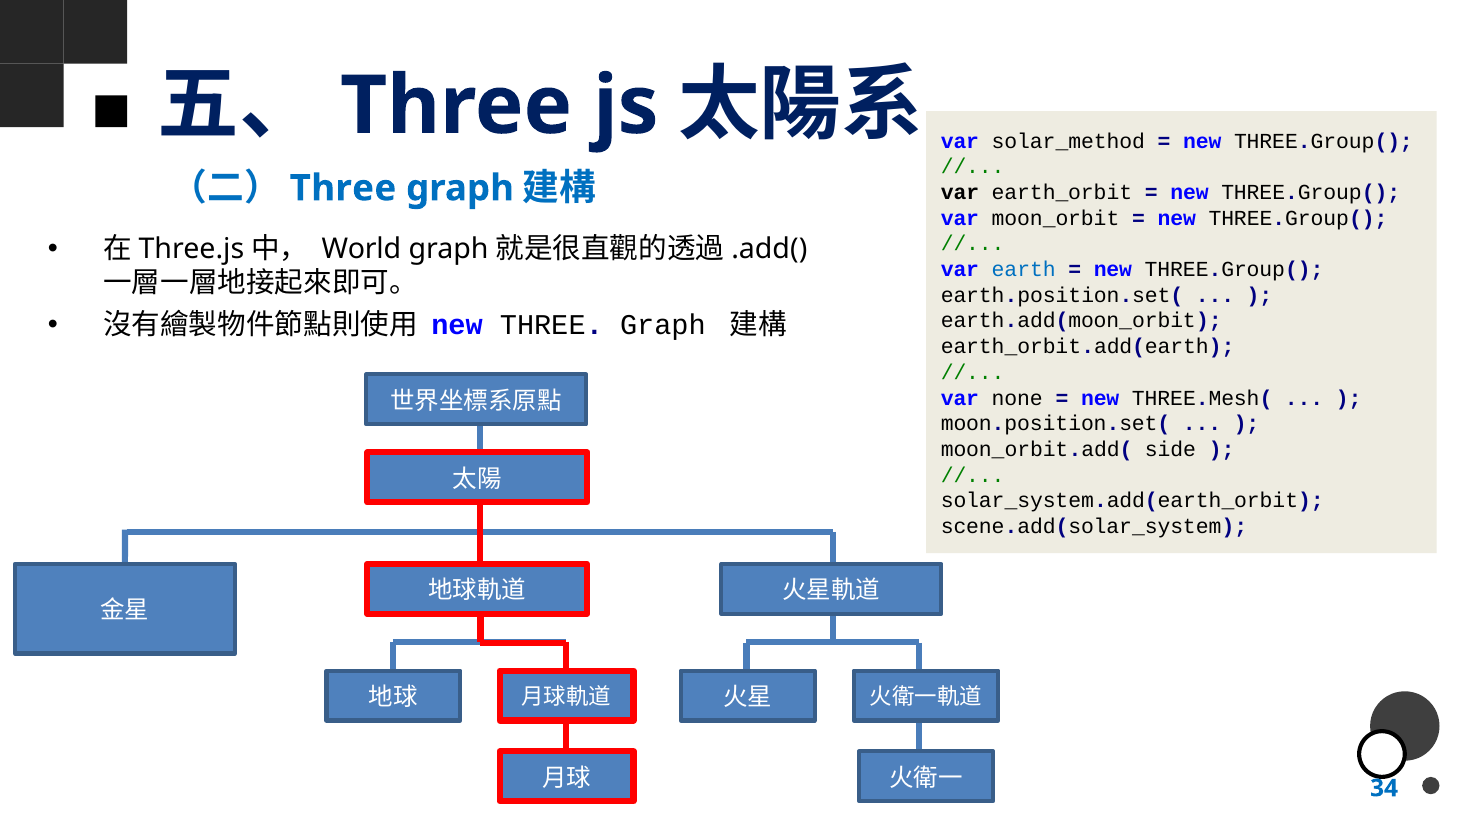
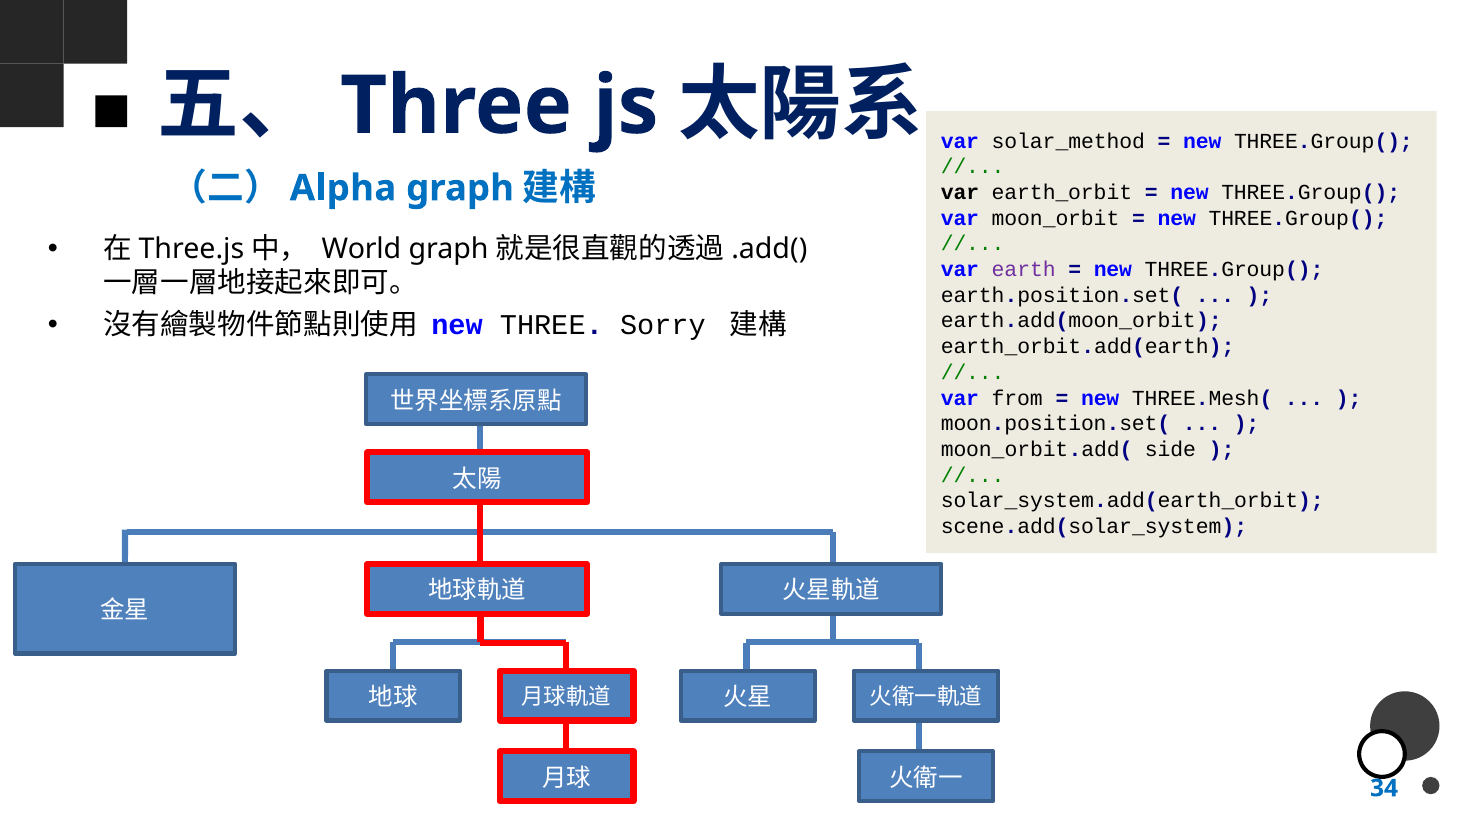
Three: Three -> Alpha (343, 188)
earth colour: blue -> purple (1024, 269)
new THREE Graph: Graph -> Sorry (663, 325)
none: none -> from (1017, 398)
